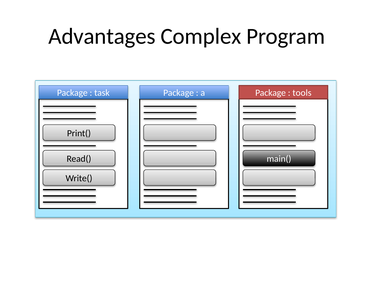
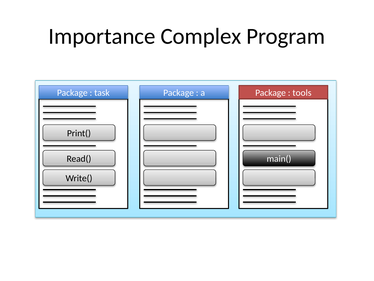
Advantages: Advantages -> Importance (102, 36)
